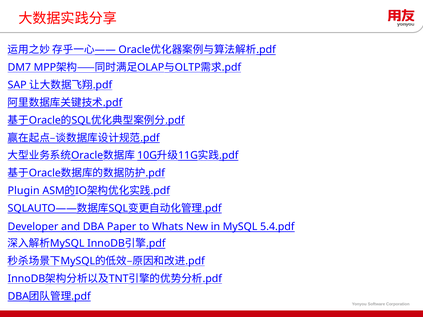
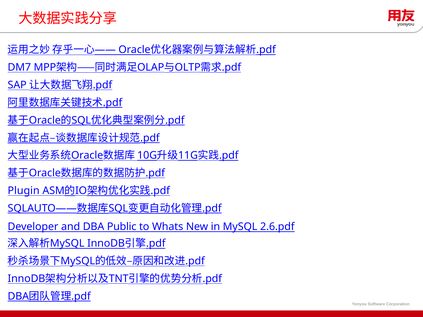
Paper: Paper -> Public (122, 227)
5.4.pdf: 5.4.pdf -> 2.6.pdf (277, 227)
